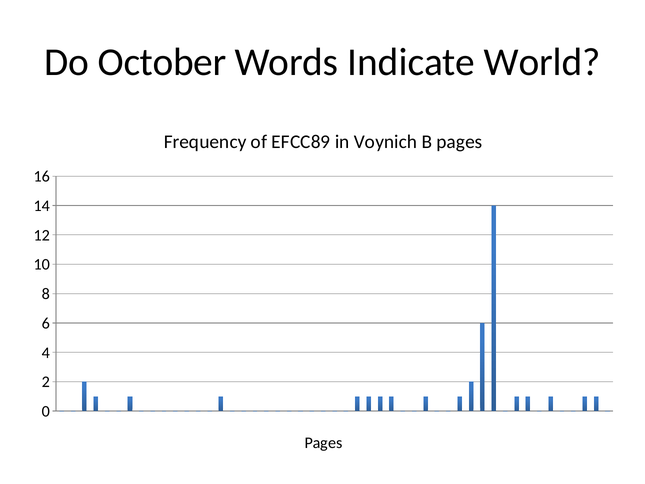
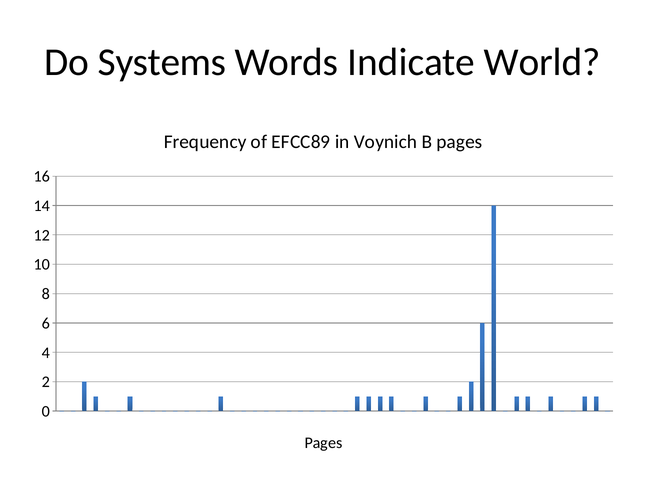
October: October -> Systems (162, 62)
